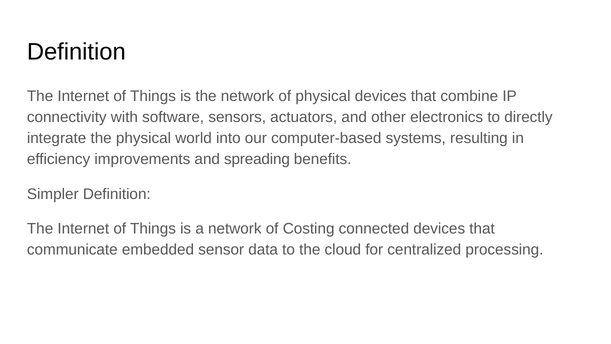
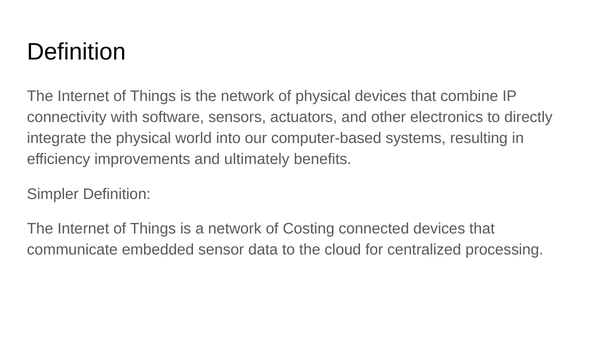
spreading: spreading -> ultimately (257, 159)
